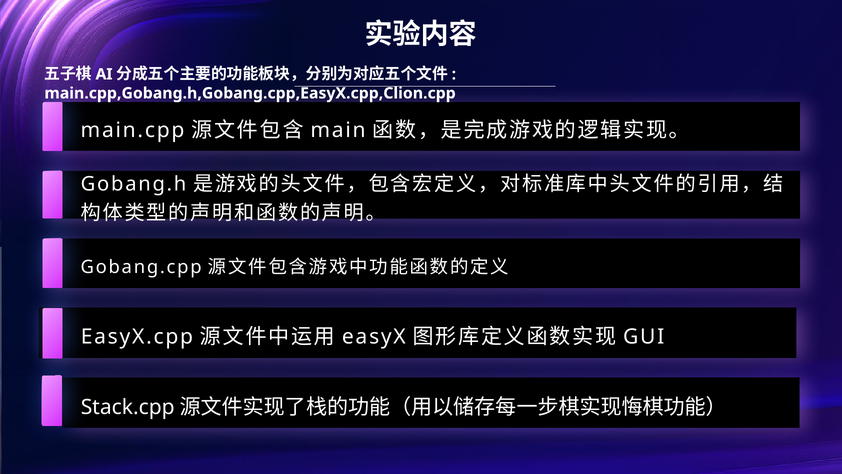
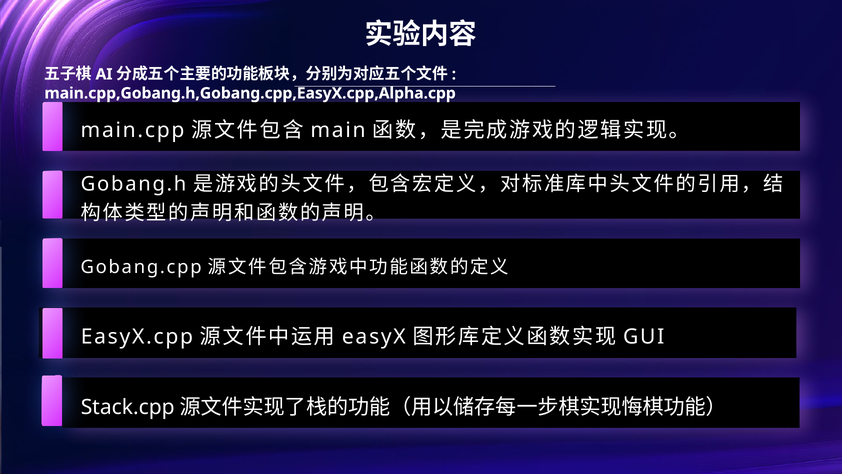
main.cpp,Gobang.h,Gobang.cpp,EasyX.cpp,Clion.cpp: main.cpp,Gobang.h,Gobang.cpp,EasyX.cpp,Clion.cpp -> main.cpp,Gobang.h,Gobang.cpp,EasyX.cpp,Alpha.cpp (250, 93)
